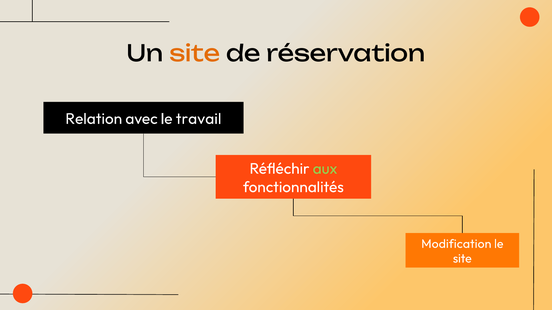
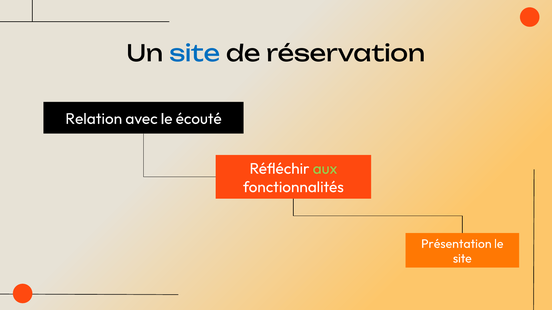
site colour: orange -> blue (195, 54)
travail: travail -> écouté (199, 119)
Modification: Modification -> Présentation (456, 244)
